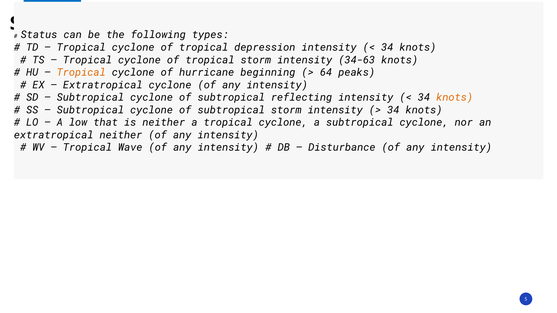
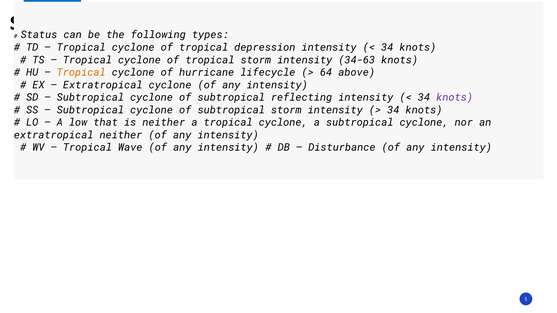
beginning: beginning -> lifecycle (268, 73)
peaks: peaks -> above (357, 73)
knots colour: orange -> purple (455, 98)
